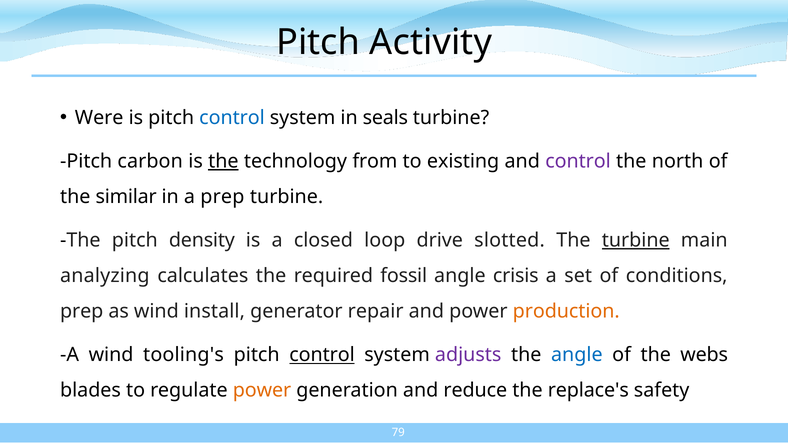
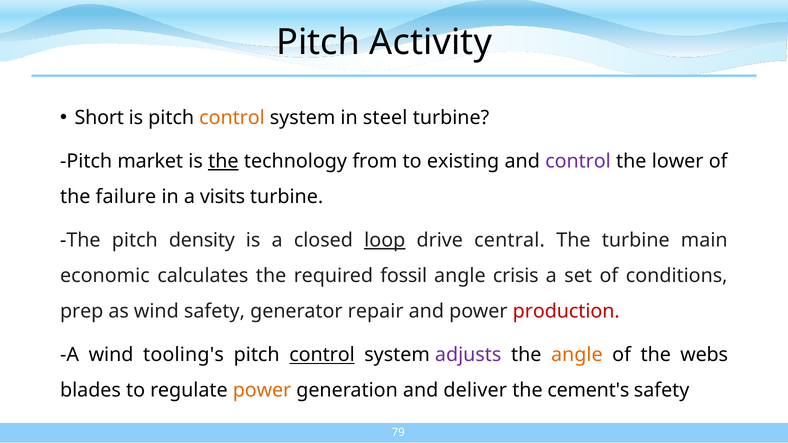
Were: Were -> Short (99, 118)
control colour: blue -> orange (232, 118)
seals: seals -> steel (385, 118)
carbon: carbon -> market (150, 161)
north: north -> lower (678, 161)
similar: similar -> failure (126, 197)
a prep: prep -> visits (223, 197)
loop underline: none -> present (385, 241)
slotted: slotted -> central (510, 241)
turbine underline: present -> none (636, 241)
analyzing: analyzing -> economic (105, 276)
wind install: install -> safety (214, 311)
production colour: orange -> red (566, 311)
angle colour: blue -> orange (577, 355)
reduce: reduce -> deliver (475, 391)
replace's: replace's -> cement's (588, 391)
